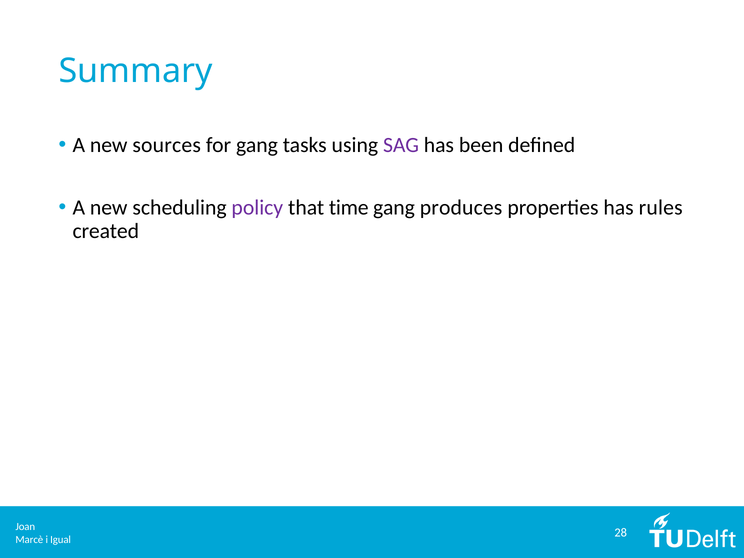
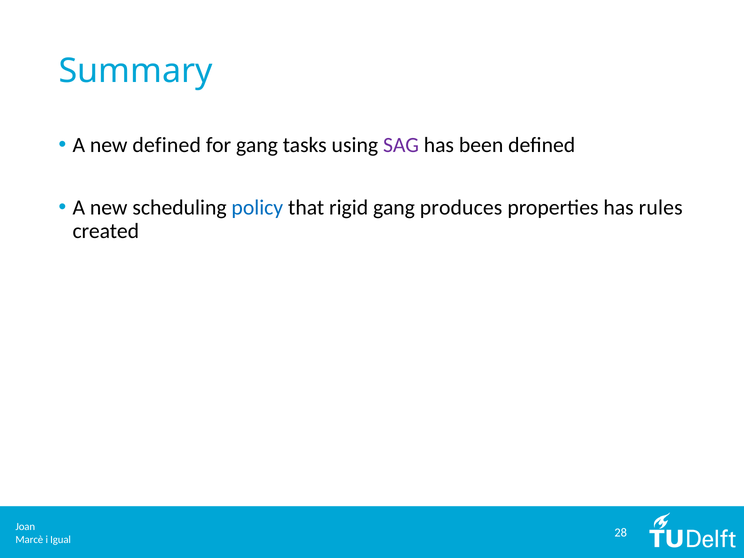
new sources: sources -> defined (167, 145)
policy colour: purple -> blue (257, 208)
time: time -> rigid (349, 208)
